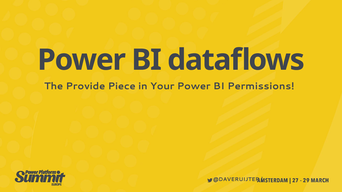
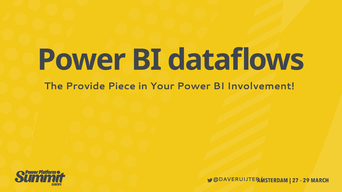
Permissions: Permissions -> Involvement (261, 86)
